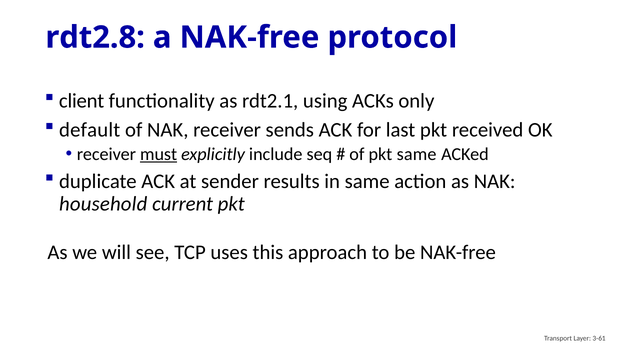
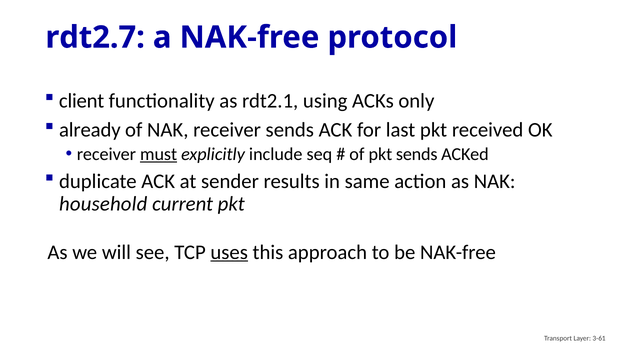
rdt2.8: rdt2.8 -> rdt2.7 (95, 37)
default: default -> already (90, 130)
pkt same: same -> sends (417, 154)
uses underline: none -> present (229, 252)
